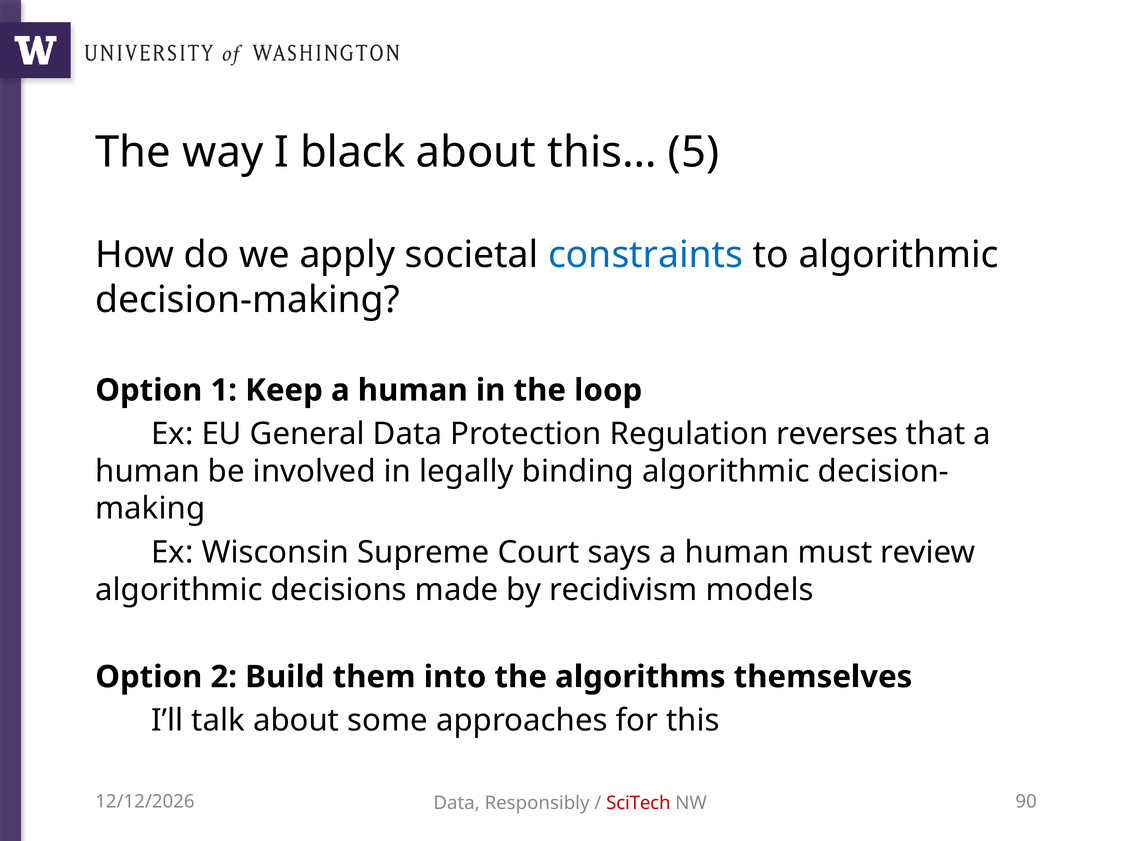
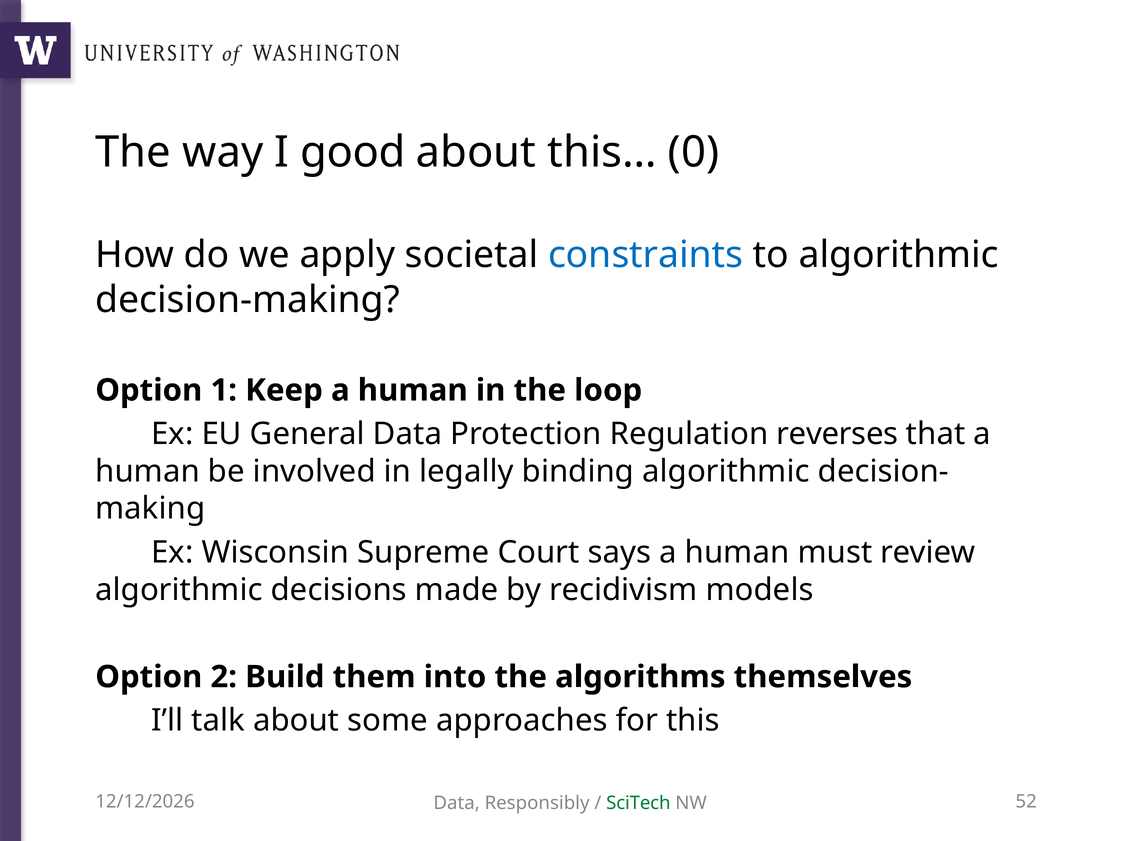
black: black -> good (353, 153)
5: 5 -> 0 (694, 153)
90: 90 -> 52 (1026, 802)
SciTech colour: red -> green (638, 804)
